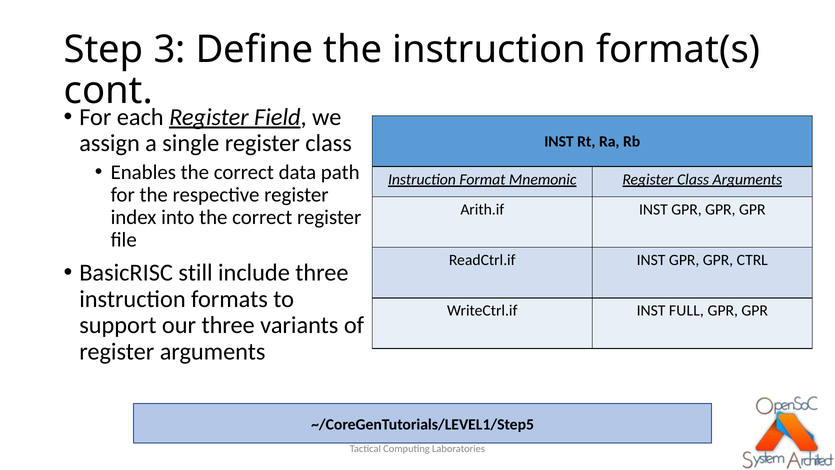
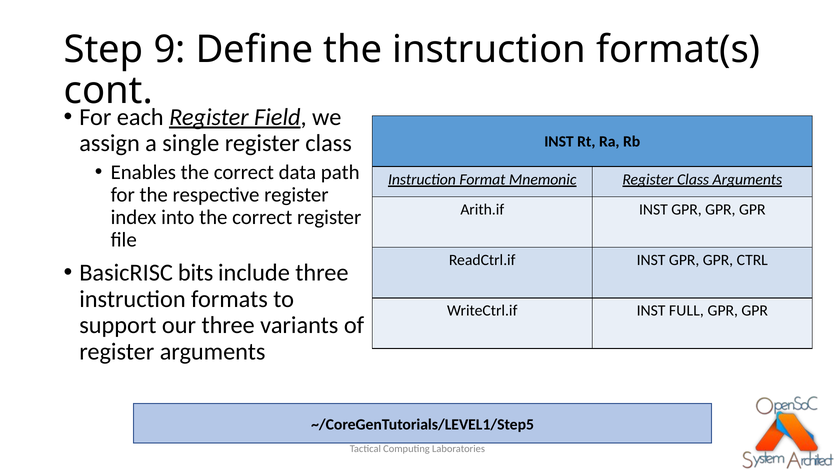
3: 3 -> 9 (170, 49)
still: still -> bits (196, 273)
